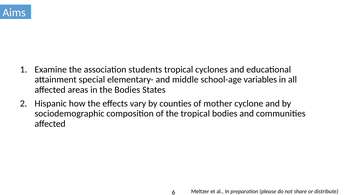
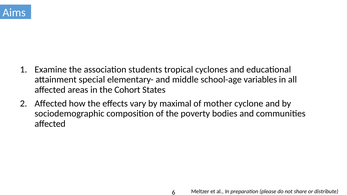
the Bodies: Bodies -> Cohort (127, 90)
Hispanic: Hispanic -> Affected (51, 104)
counties: counties -> maximal (175, 104)
the tropical: tropical -> poverty (195, 114)
